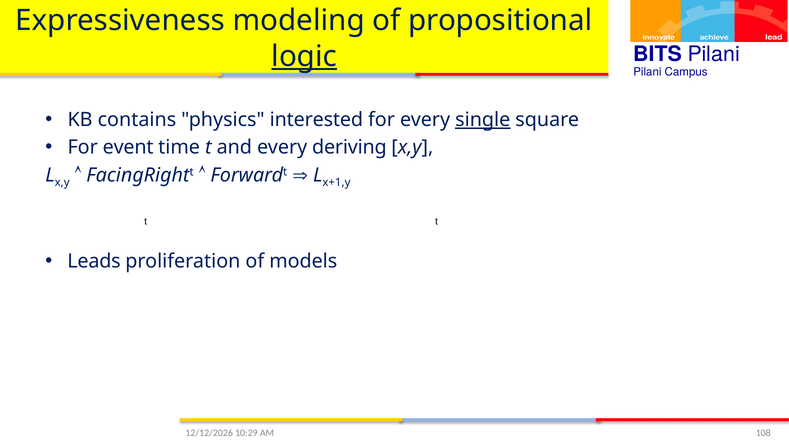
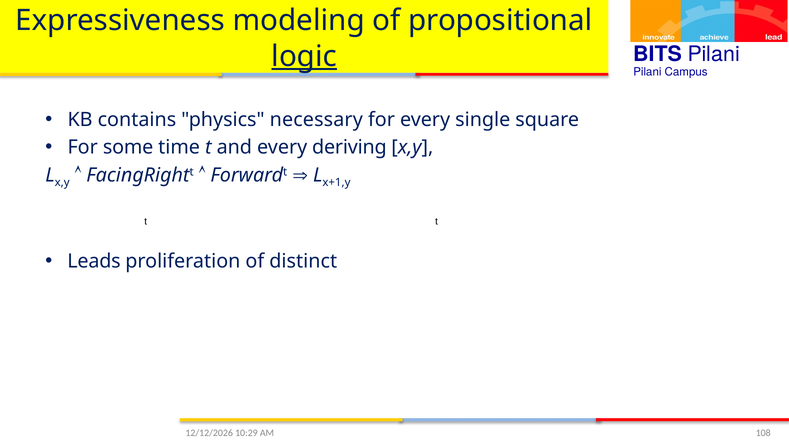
interested: interested -> necessary (316, 120)
single underline: present -> none (483, 120)
event: event -> some (128, 147)
models: models -> distinct (303, 261)
